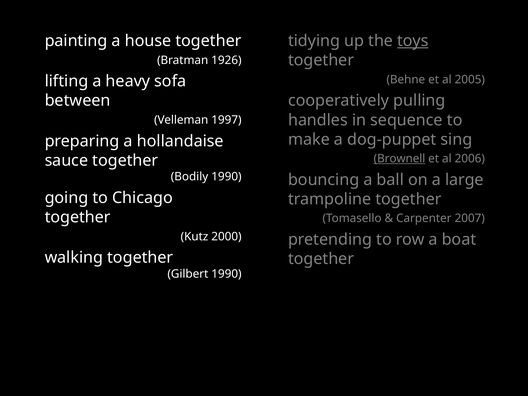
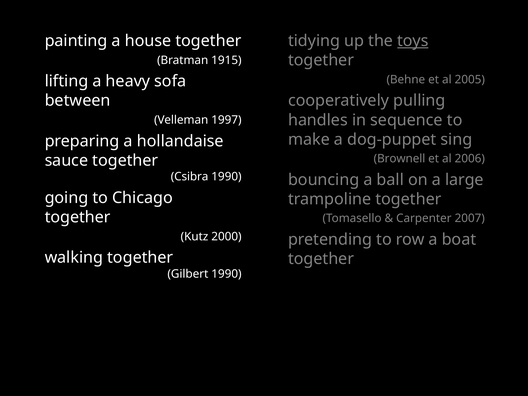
1926: 1926 -> 1915 (226, 60)
Brownell underline: present -> none (399, 159)
Bodily: Bodily -> Csibra (190, 177)
